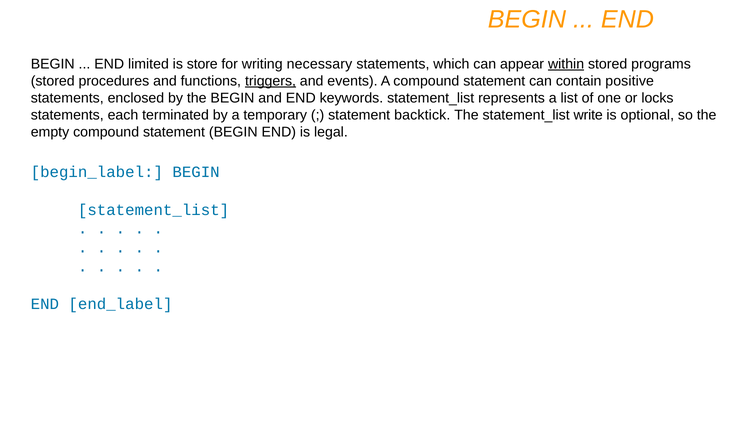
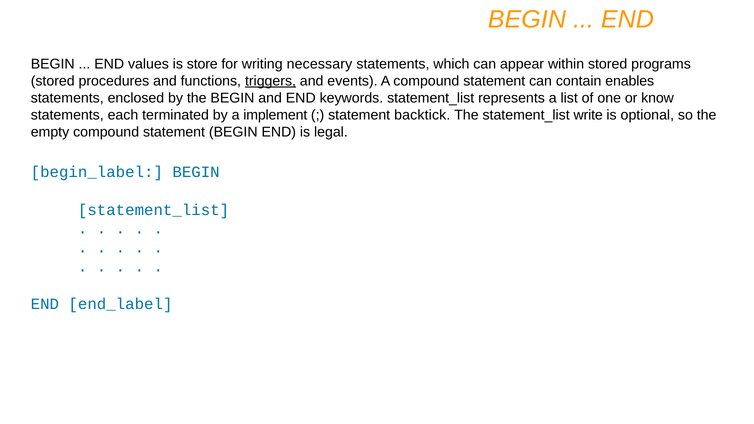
limited: limited -> values (148, 64)
within underline: present -> none (566, 64)
positive: positive -> enables (630, 81)
locks: locks -> know (658, 98)
temporary: temporary -> implement (275, 115)
